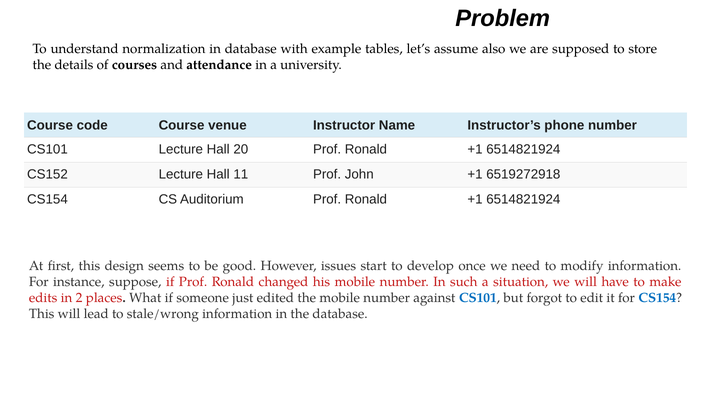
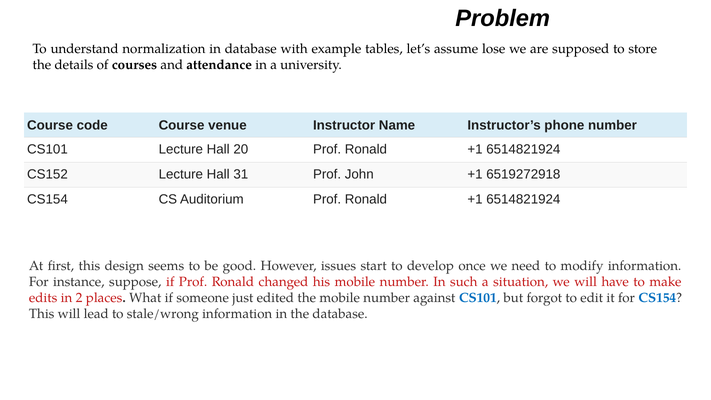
also: also -> lose (494, 49)
11: 11 -> 31 (241, 174)
